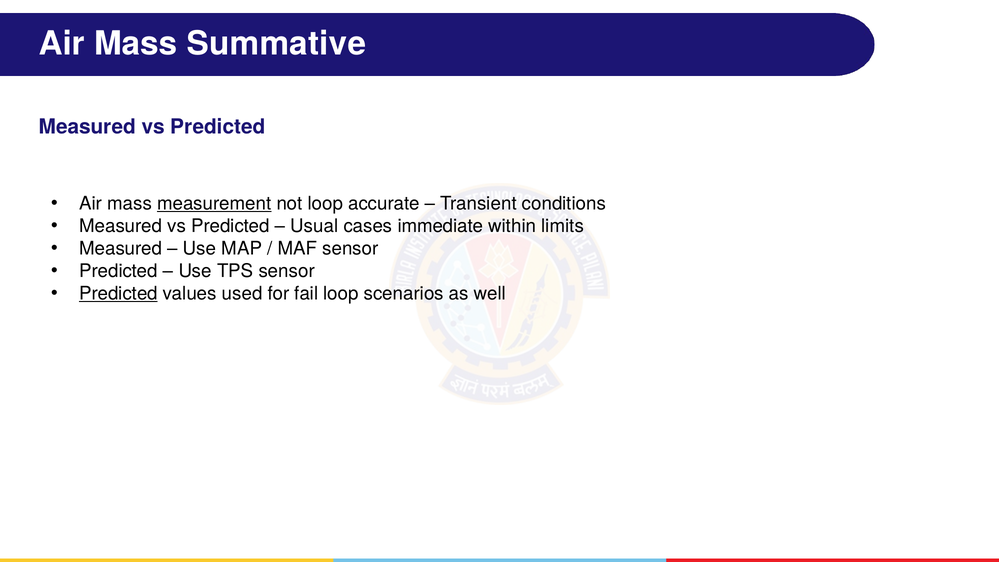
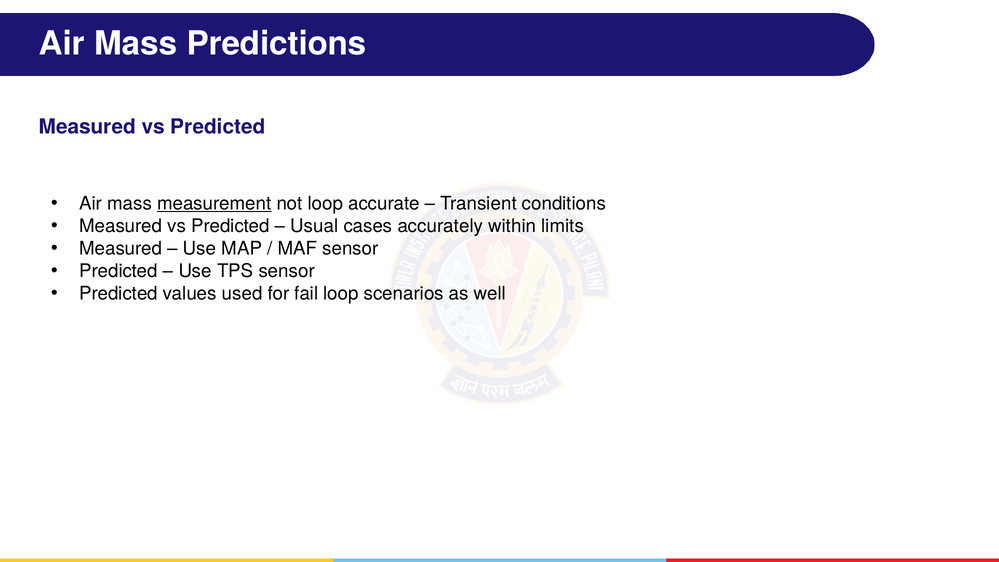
Summative: Summative -> Predictions (277, 44)
immediate: immediate -> accurately (440, 226)
Predicted underline: present -> none (118, 293)
